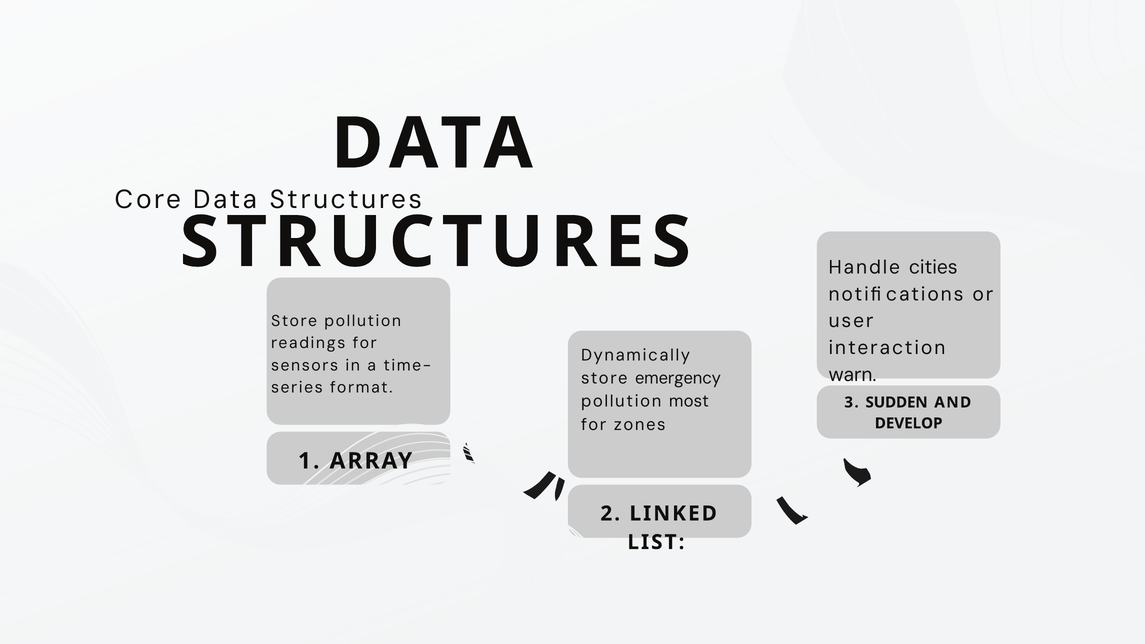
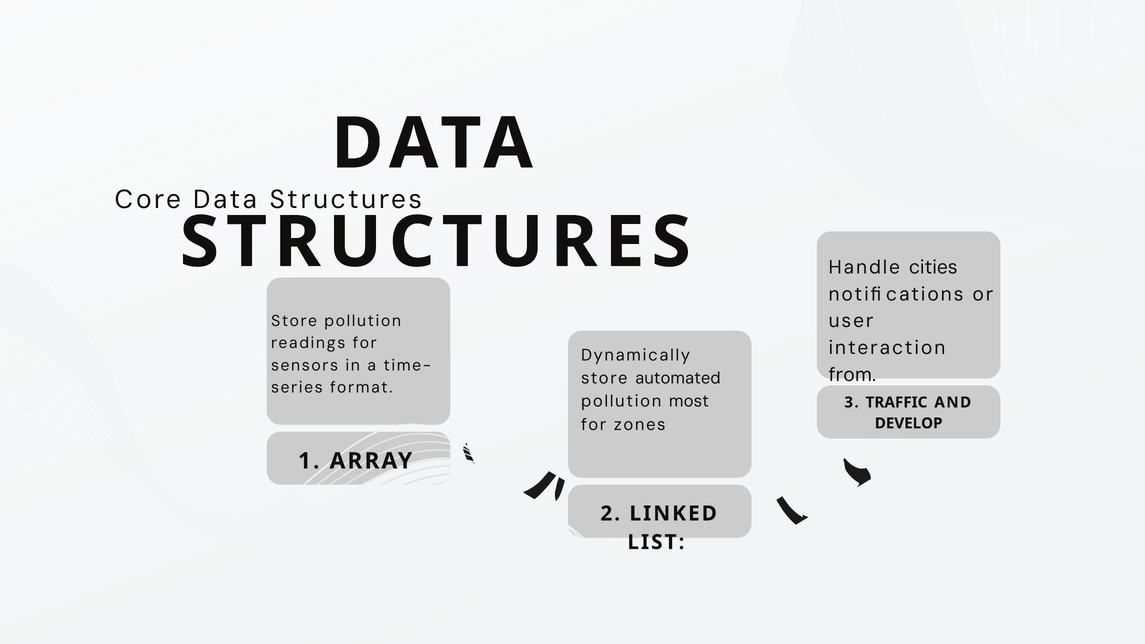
warn: warn -> from (852, 375)
emergency: emergency -> automated (678, 378)
SUDDEN: SUDDEN -> TRAFFIC (896, 402)
